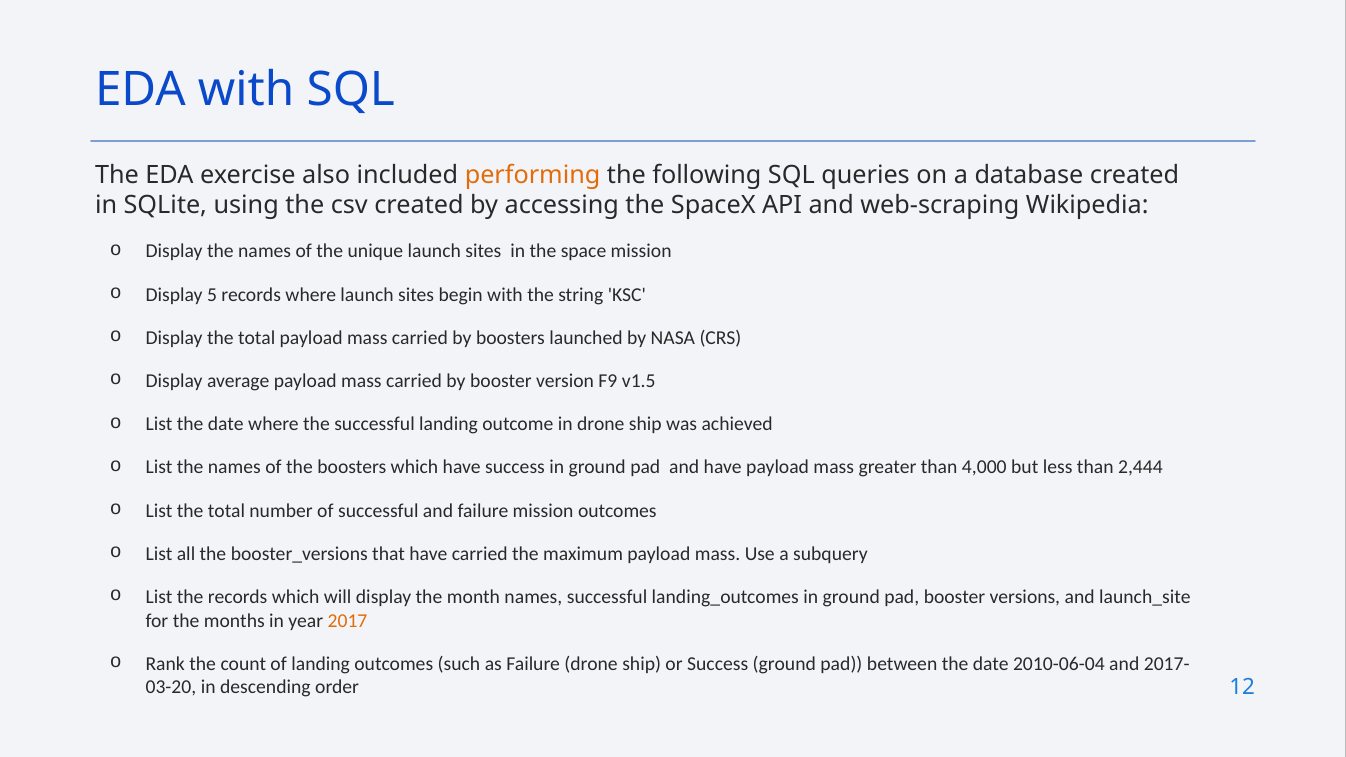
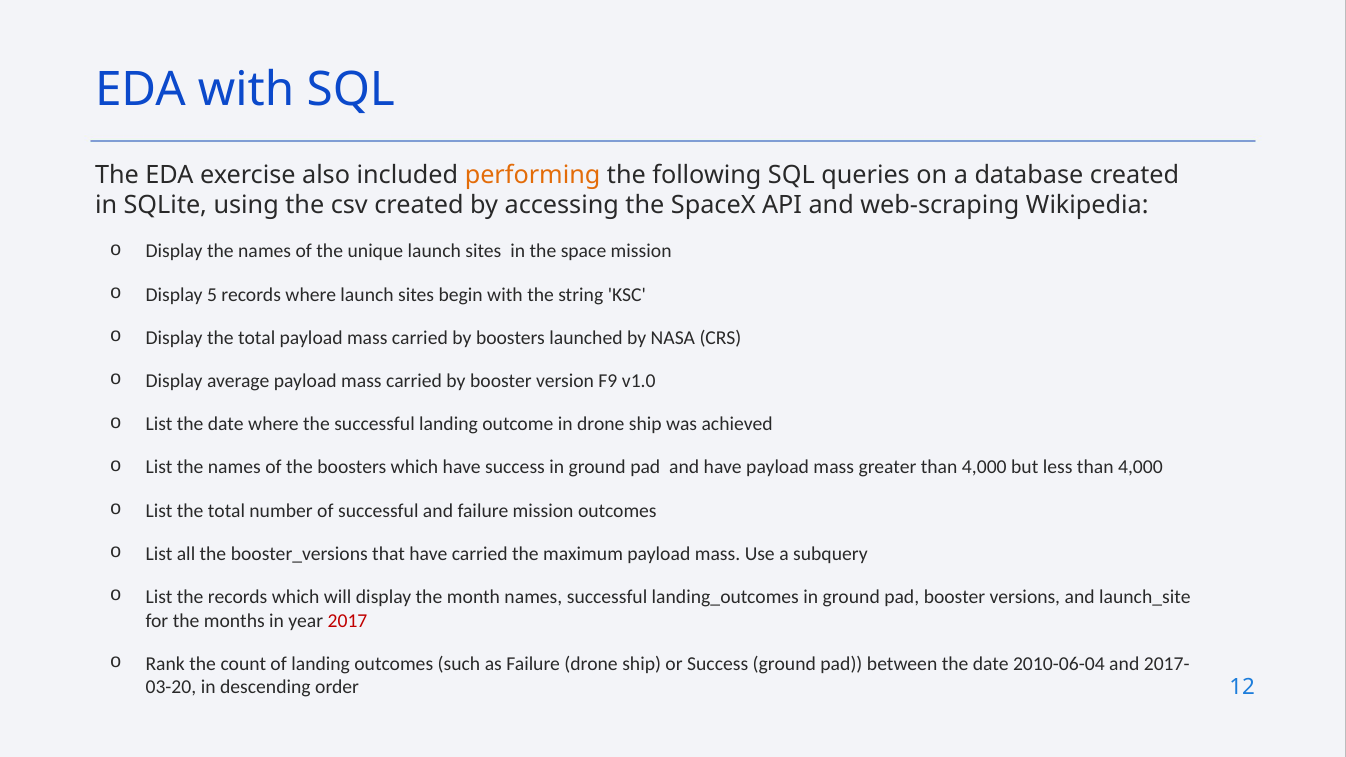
v1.5: v1.5 -> v1.0 (639, 381)
less than 2,444: 2,444 -> 4,000 (1140, 467)
2017 colour: orange -> red (348, 621)
